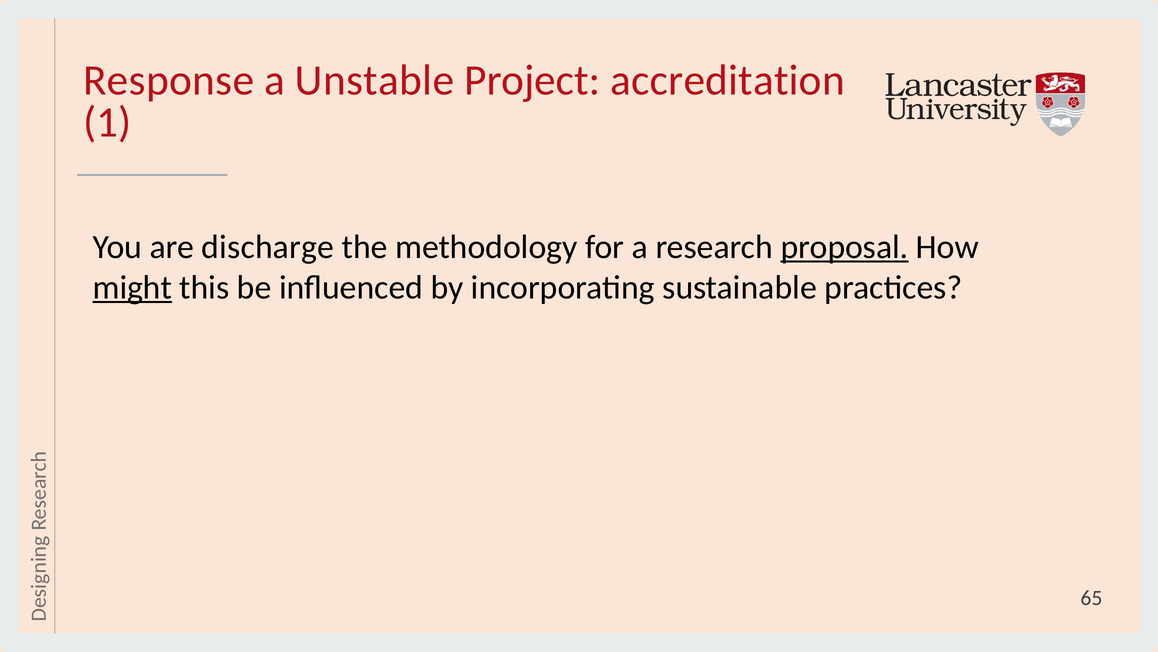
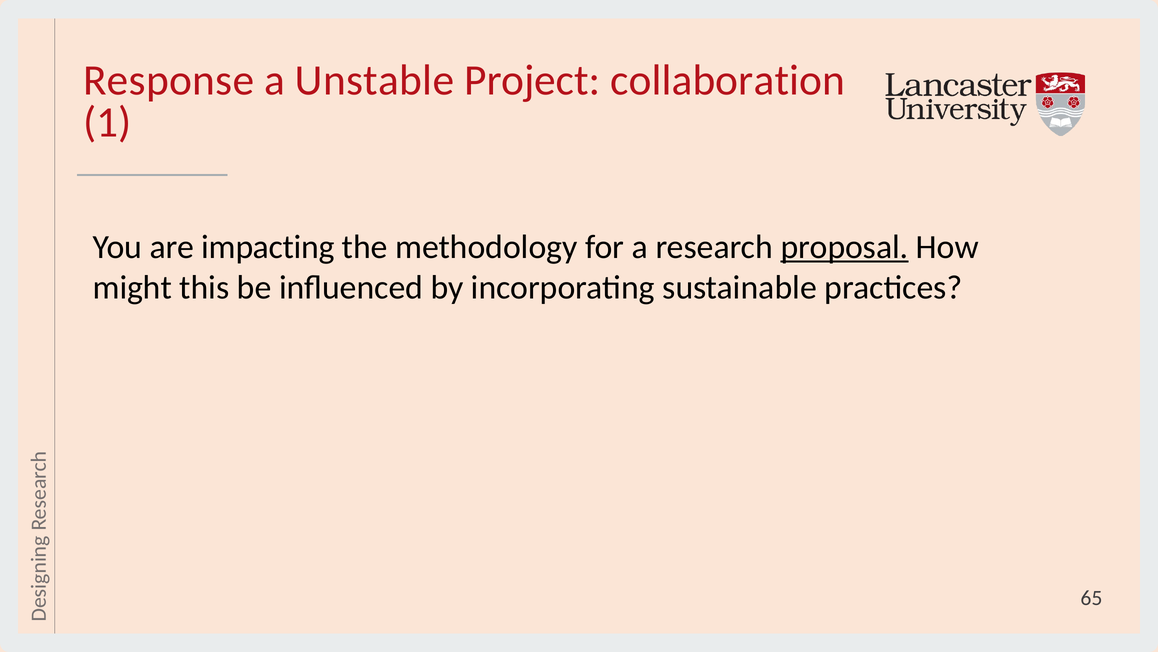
accreditation: accreditation -> collaboration (728, 80)
discharge: discharge -> impacting (268, 247)
might underline: present -> none (132, 287)
